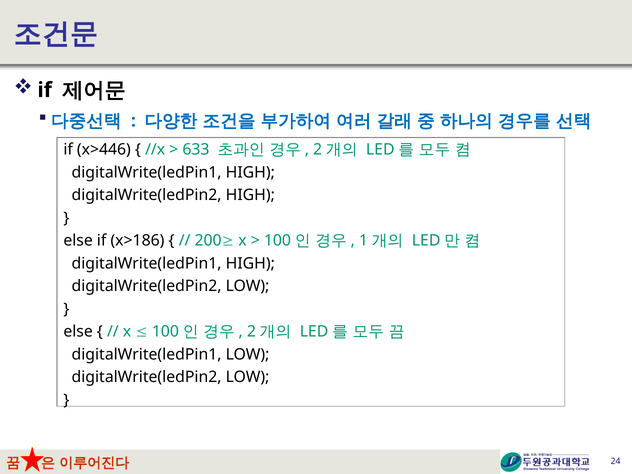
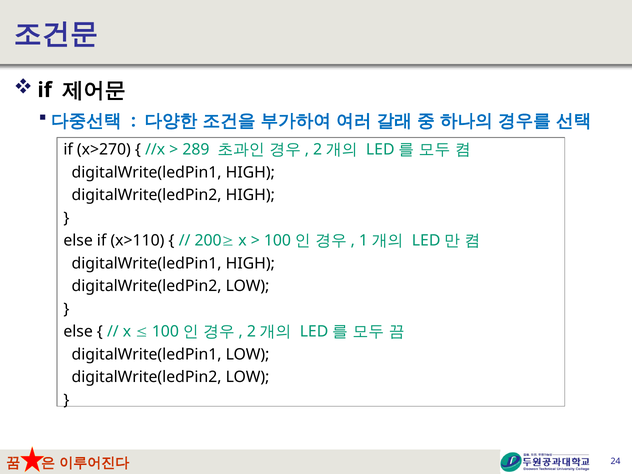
x>446: x>446 -> x>270 (104, 150)
633: 633 -> 289 (196, 150)
x>186: x>186 -> x>110 (137, 241)
